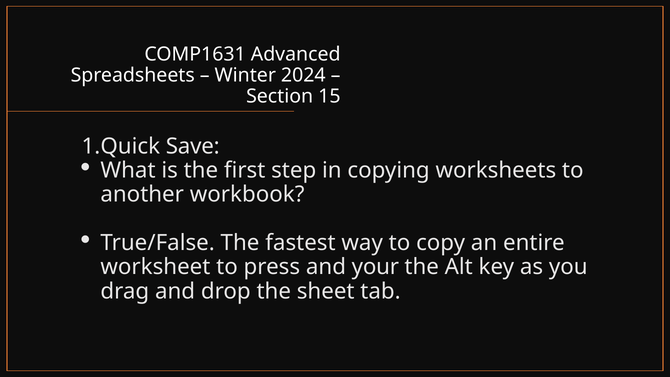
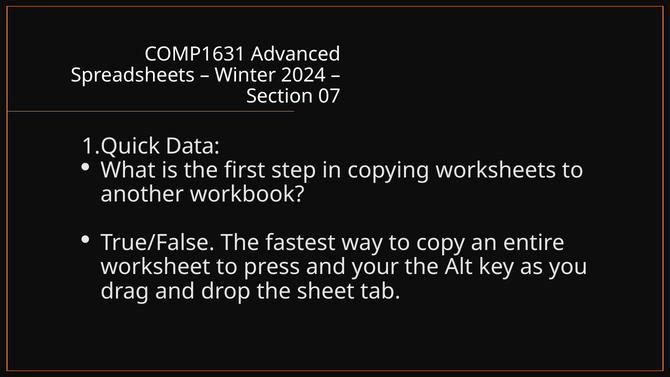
15: 15 -> 07 (329, 96)
Save: Save -> Data (193, 146)
